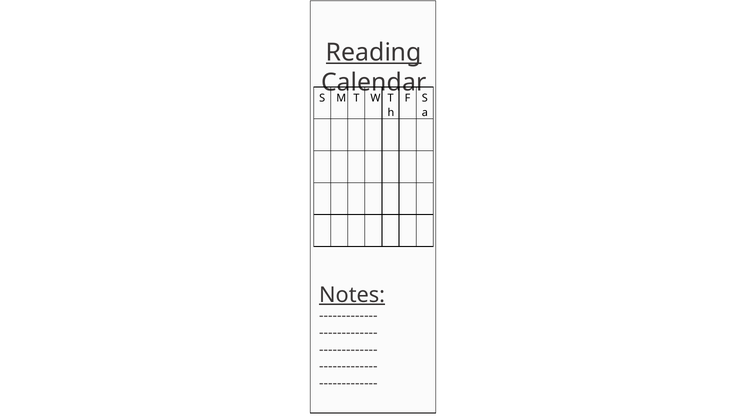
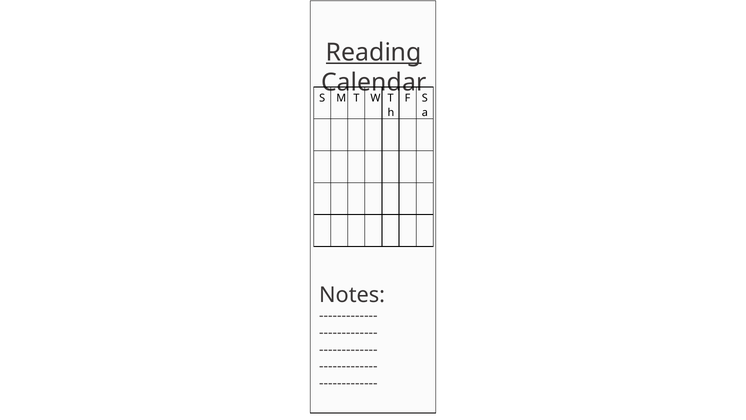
Notes underline: present -> none (352, 295)
